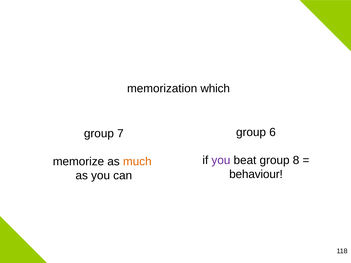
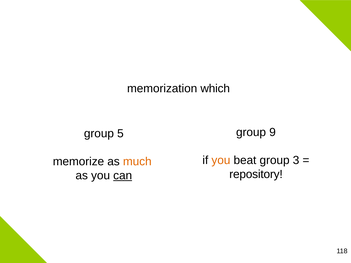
6: 6 -> 9 (273, 132)
7: 7 -> 5 (120, 134)
you colour: purple -> orange (221, 160)
8: 8 -> 3 (296, 160)
behaviour: behaviour -> repository (256, 175)
can underline: none -> present (123, 176)
